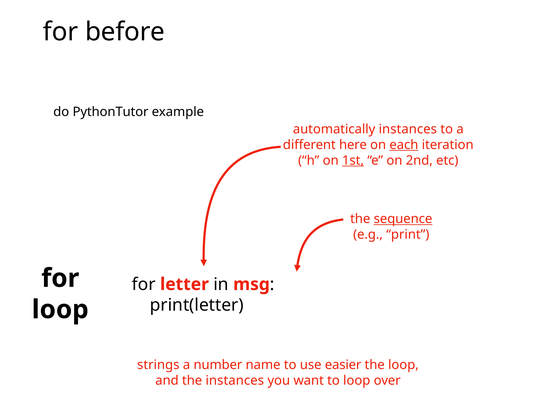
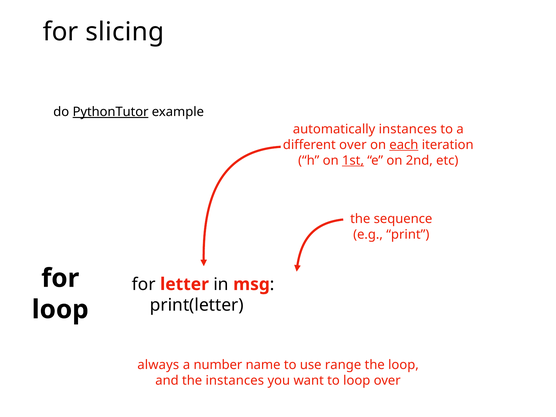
before: before -> slicing (125, 32)
PythonTutor underline: none -> present (111, 112)
different here: here -> over (353, 145)
sequence underline: present -> none (403, 219)
strings: strings -> always (158, 365)
easier: easier -> range (343, 365)
